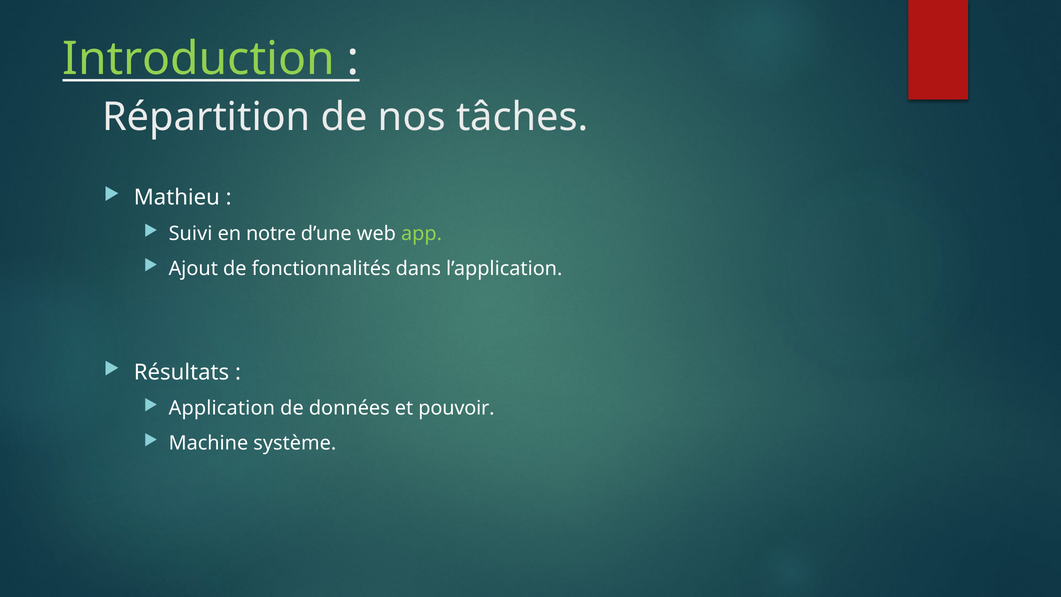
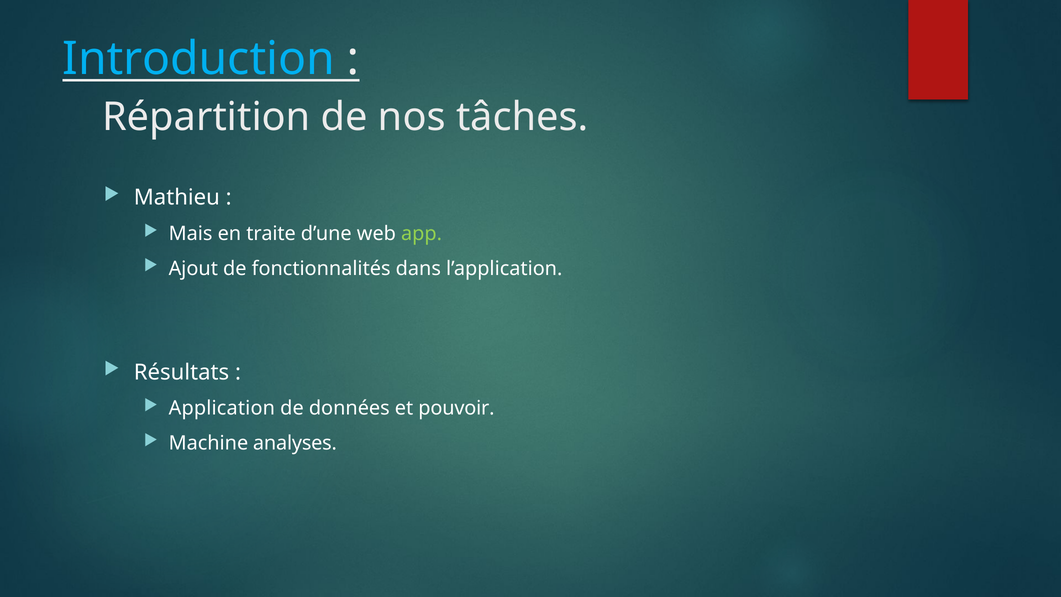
Introduction colour: light green -> light blue (199, 59)
Suivi: Suivi -> Mais (191, 234)
notre: notre -> traite (271, 234)
système: système -> analyses (295, 443)
